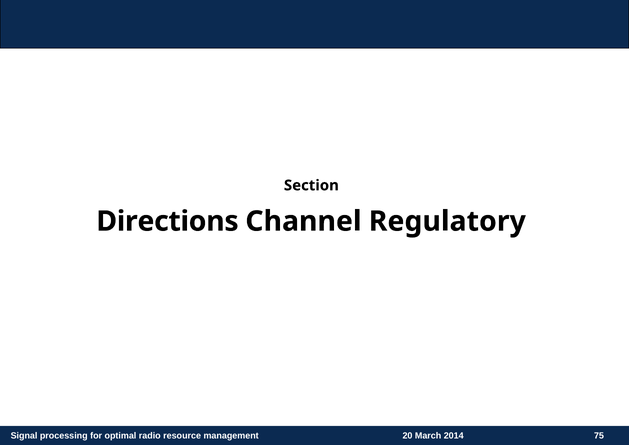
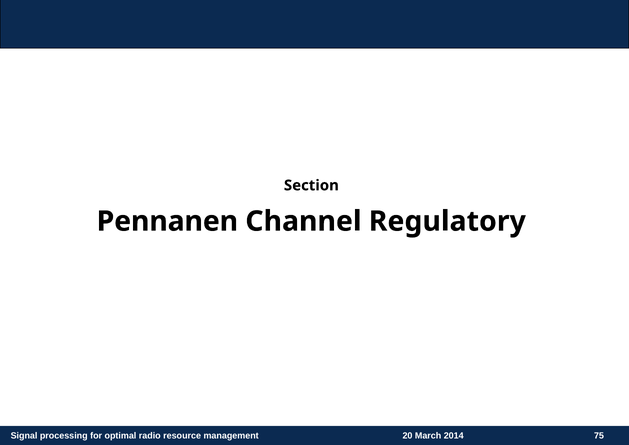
Directions: Directions -> Pennanen (167, 221)
